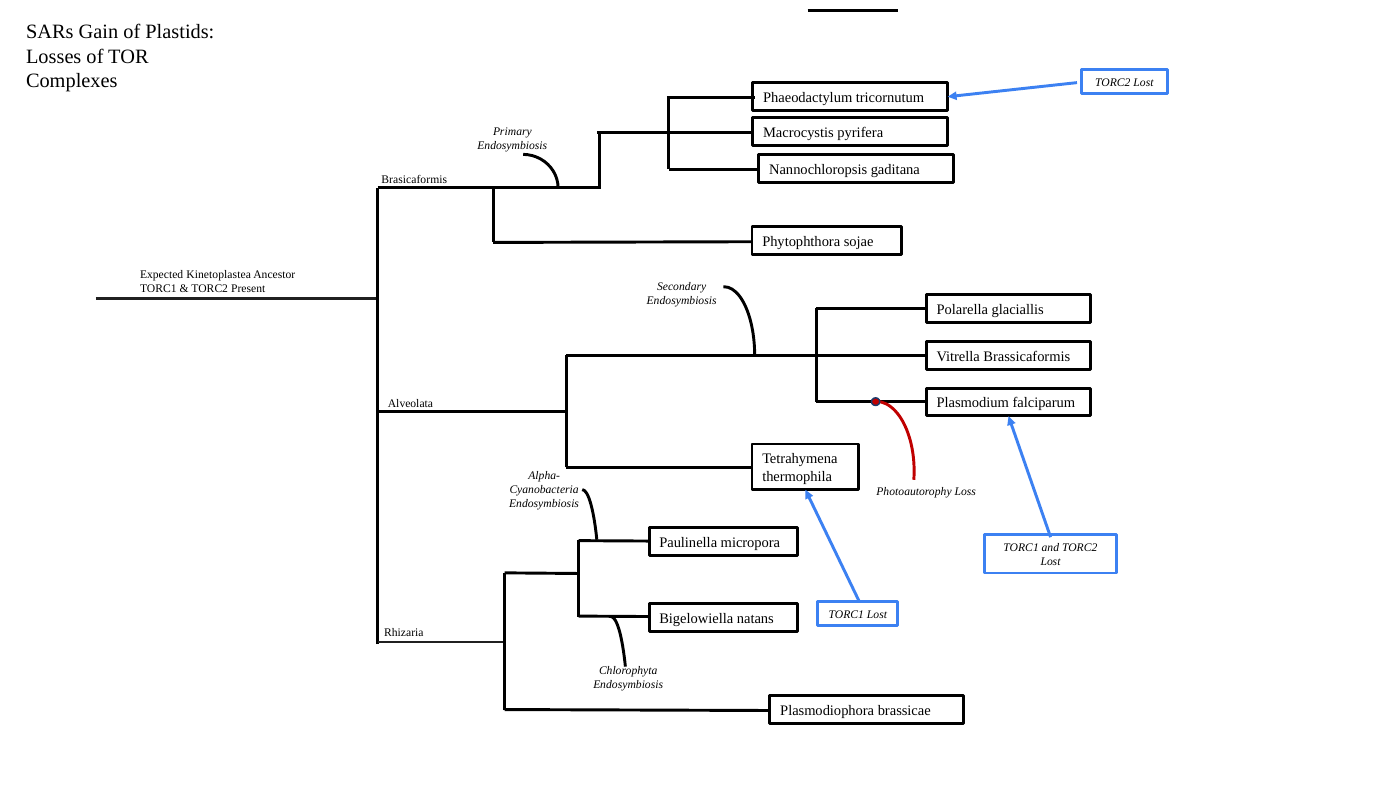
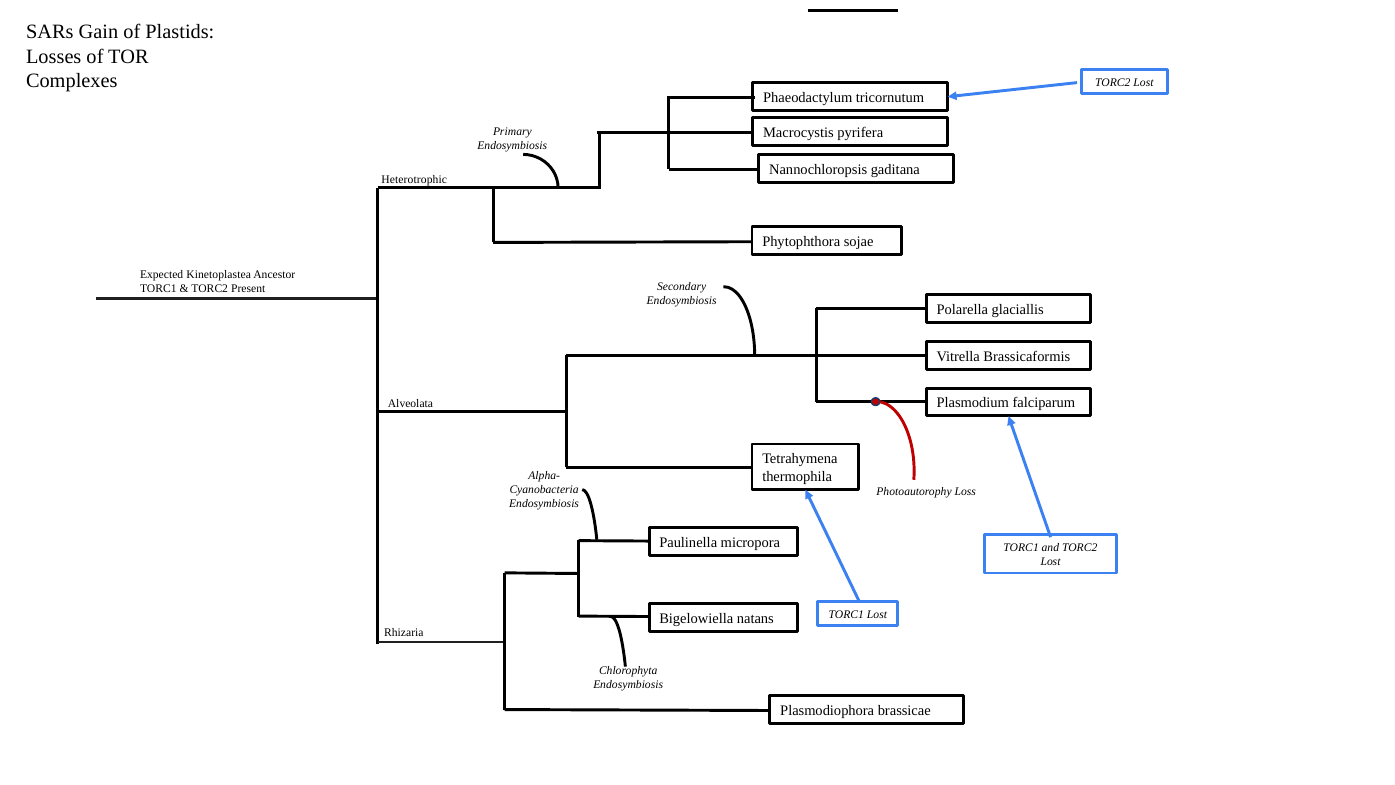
Brasicaformis: Brasicaformis -> Heterotrophic (414, 180)
